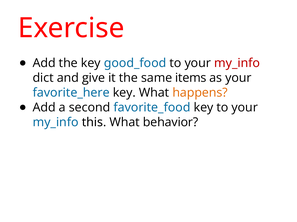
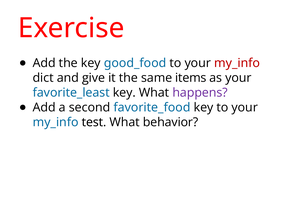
favorite_here: favorite_here -> favorite_least (71, 93)
happens colour: orange -> purple (200, 93)
this: this -> test (92, 123)
